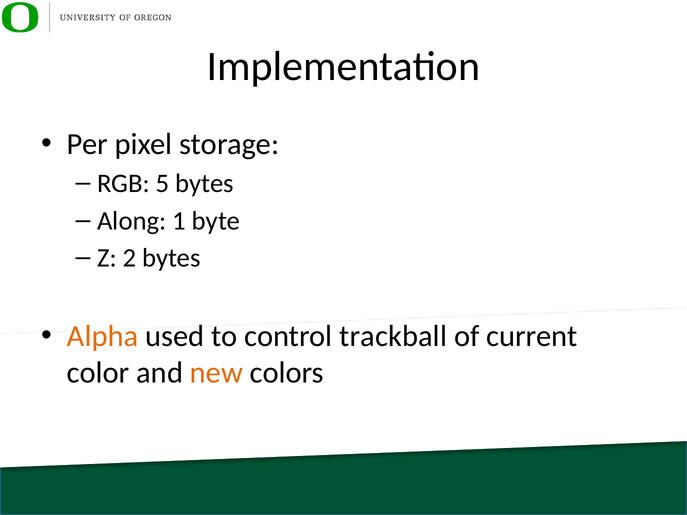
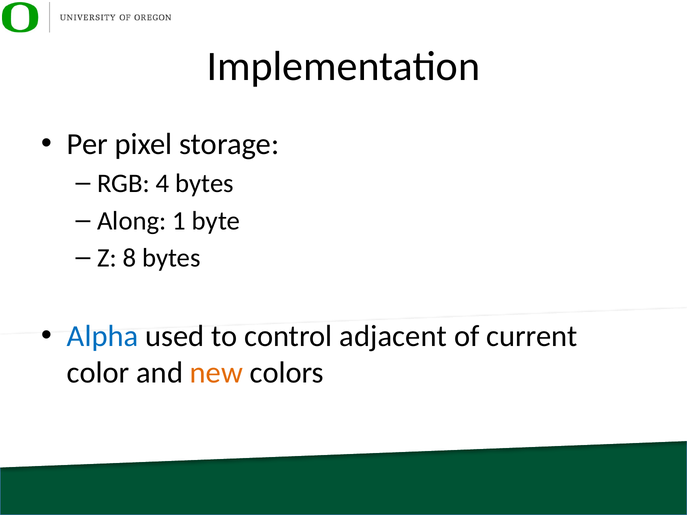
5: 5 -> 4 (163, 184)
2: 2 -> 8 (129, 258)
Alpha colour: orange -> blue (103, 336)
trackball: trackball -> adjacent (393, 336)
